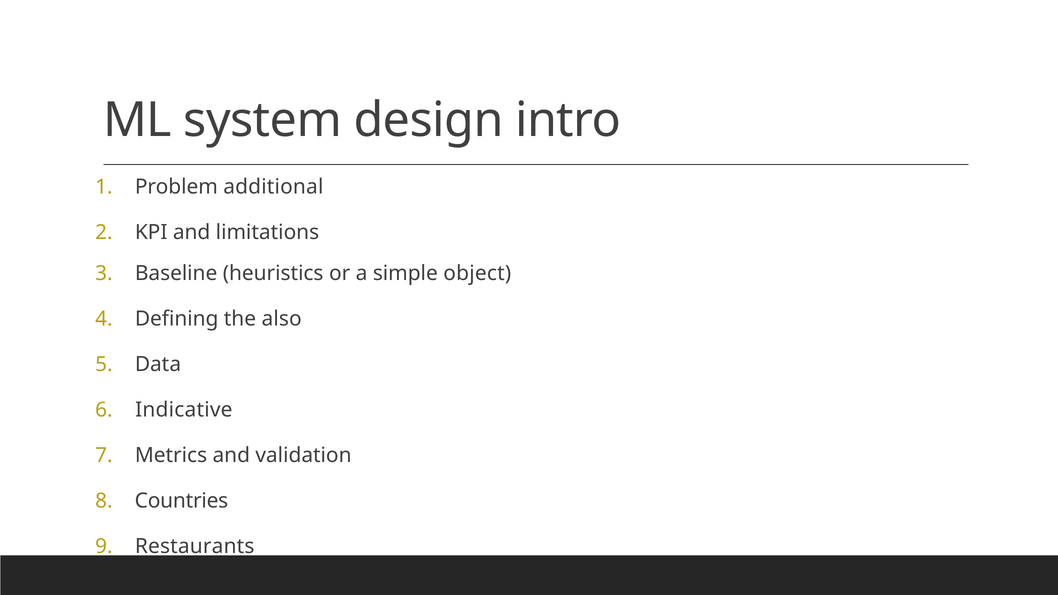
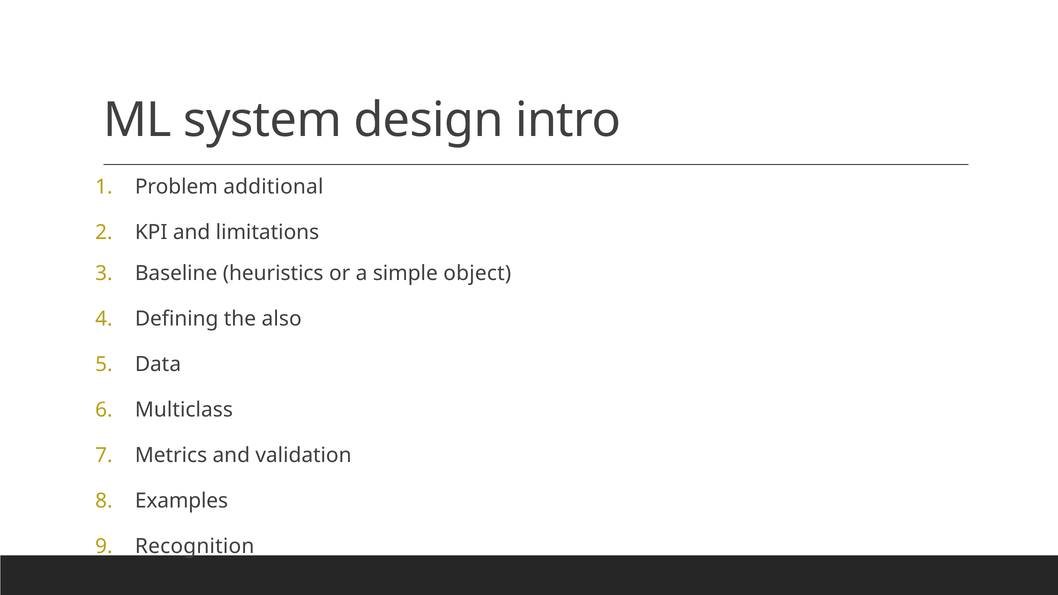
Indicative: Indicative -> Multiclass (184, 410)
Countries: Countries -> Examples (181, 501)
Restaurants: Restaurants -> Recognition (195, 546)
